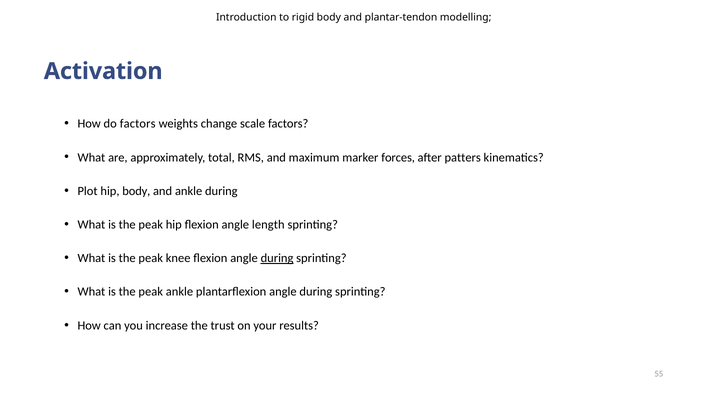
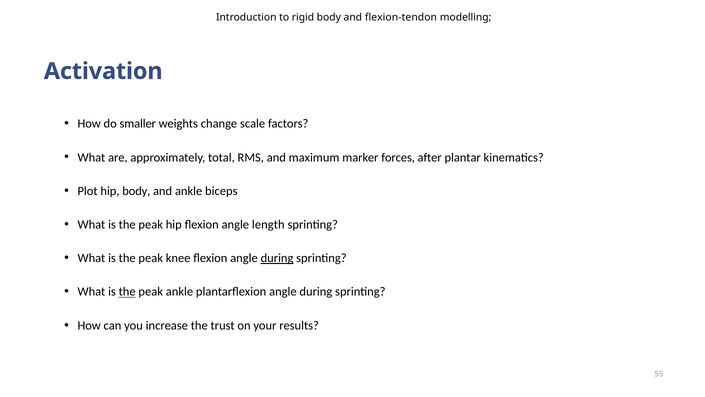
plantar-tendon: plantar-tendon -> flexion-tendon (401, 17)
do factors: factors -> smaller (138, 124)
patters: patters -> plantar (463, 157)
ankle during: during -> biceps (221, 191)
the underline: none -> present (127, 292)
